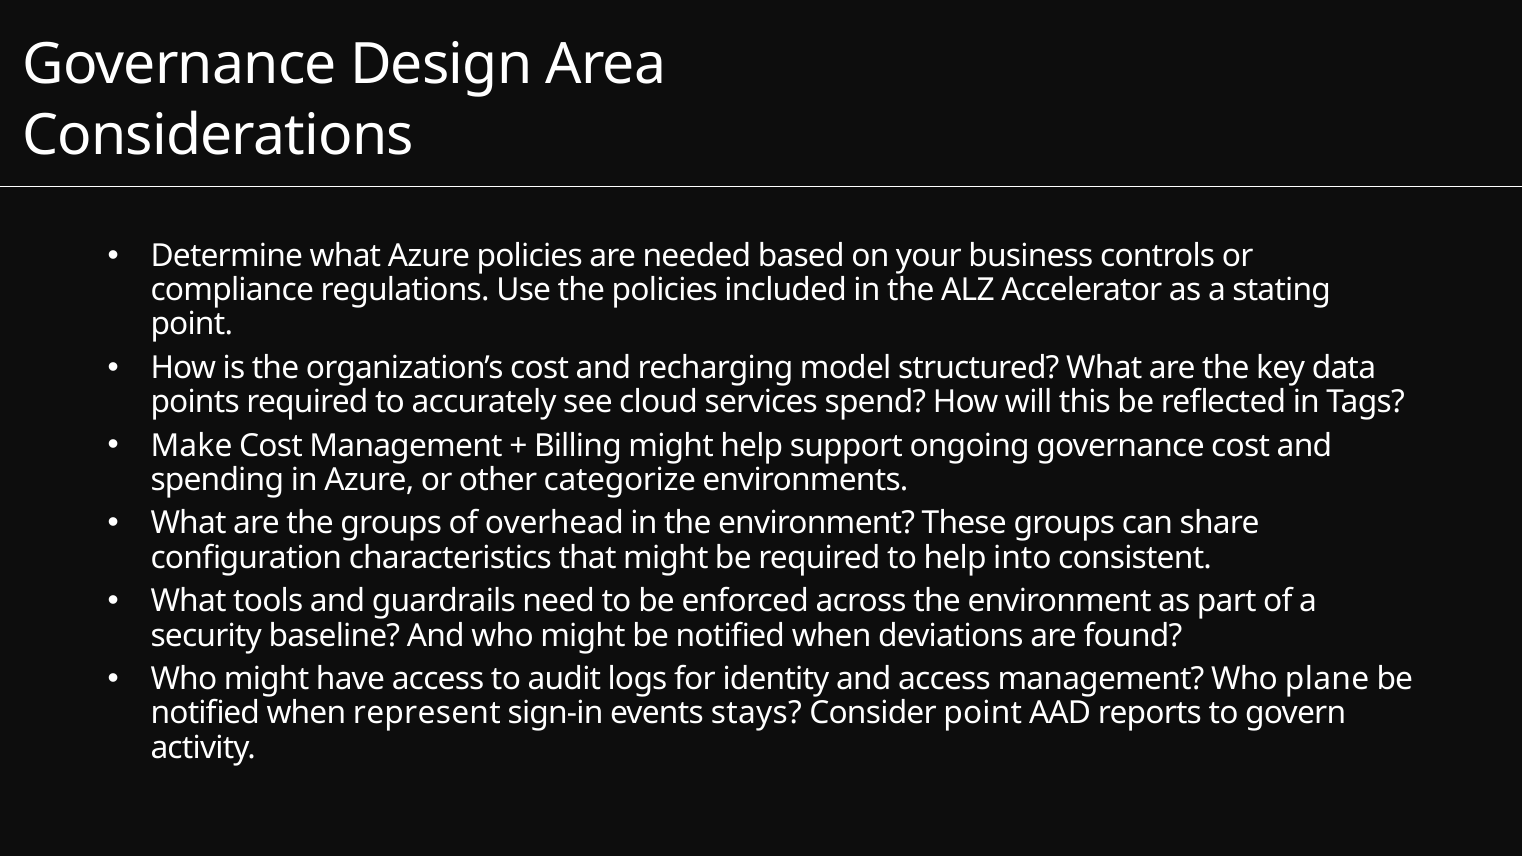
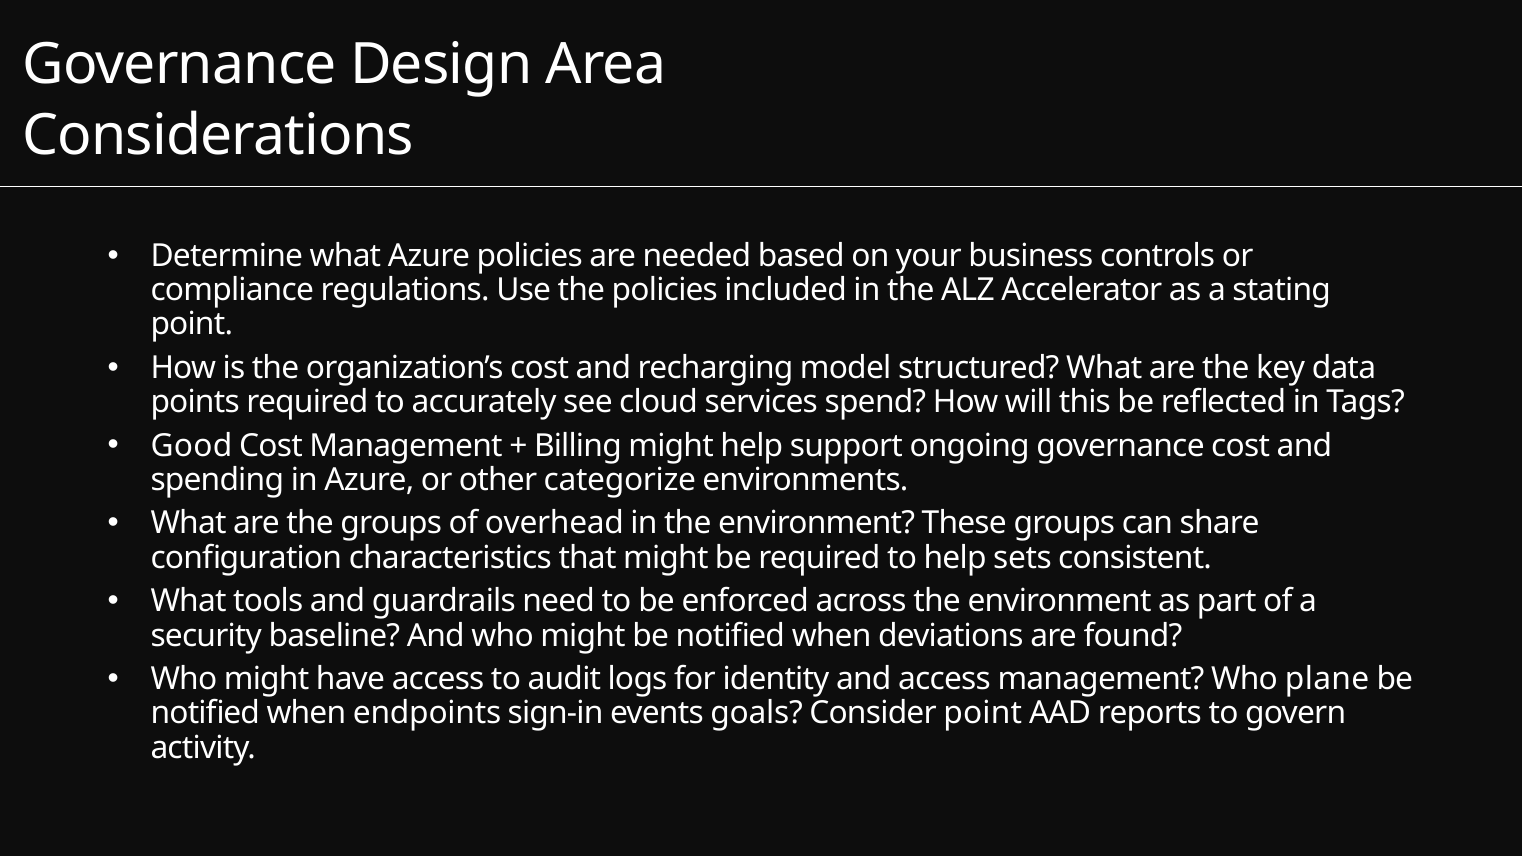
Make: Make -> Good (191, 446)
into: into -> sets (1023, 558)
represent: represent -> endpoints (427, 713)
stays: stays -> goals (757, 713)
